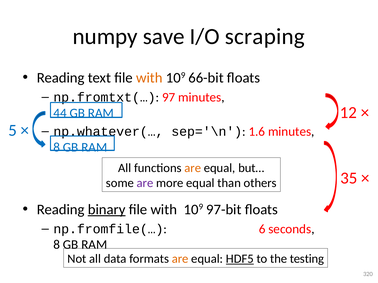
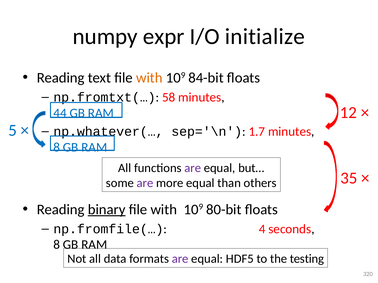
save: save -> expr (164, 37)
scraping: scraping -> initialize (265, 37)
66-bit: 66-bit -> 84-bit (206, 78)
97: 97 -> 58 (169, 97)
1.6: 1.6 -> 1.7 (257, 132)
are colour: orange -> purple (193, 168)
97-bit: 97-bit -> 80-bit (224, 210)
6: 6 -> 4 (262, 229)
are colour: orange -> purple (180, 259)
HDF5 underline: present -> none (240, 259)
